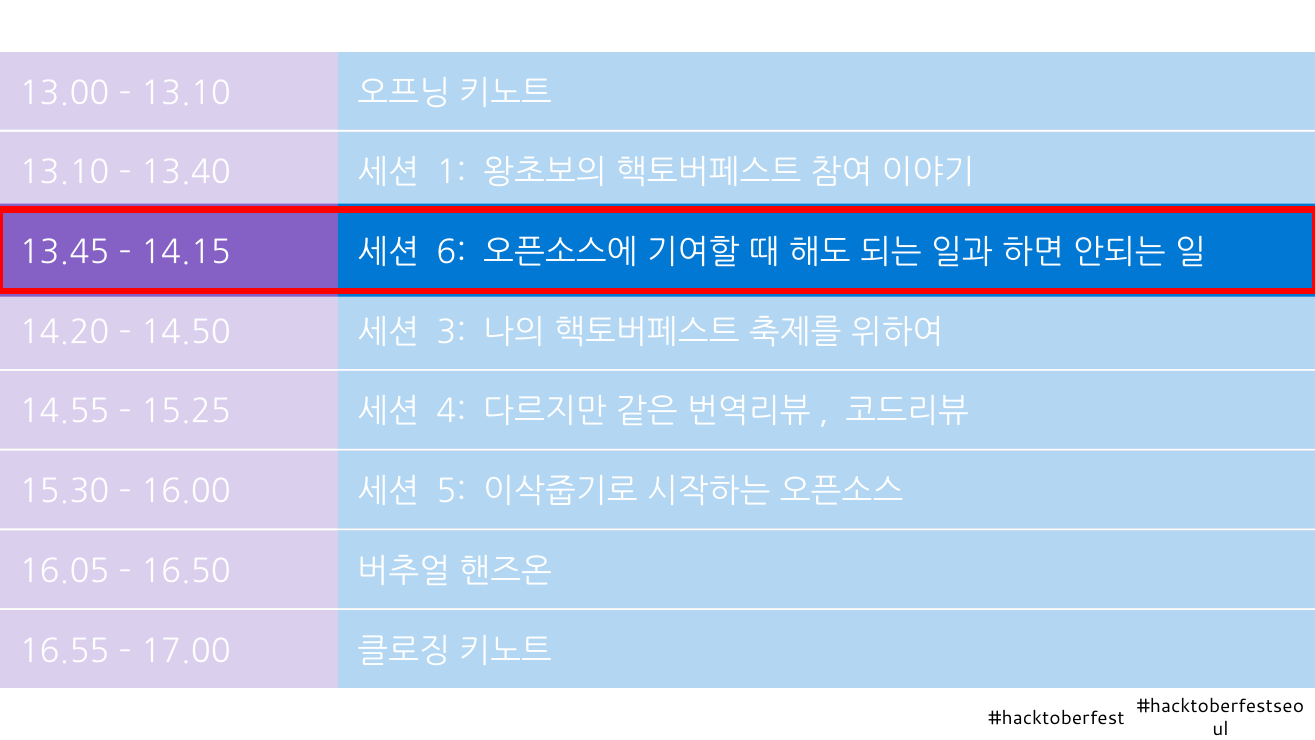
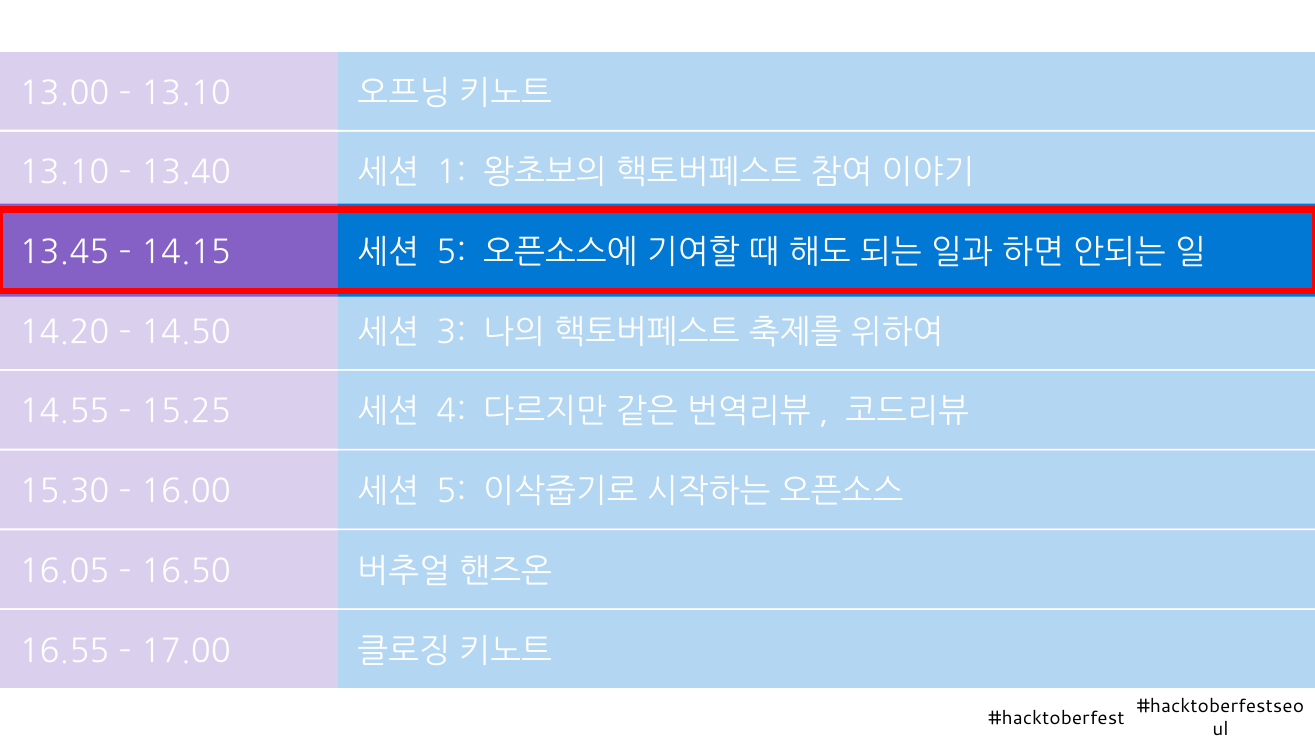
6: 6 -> 5 (451, 253)
